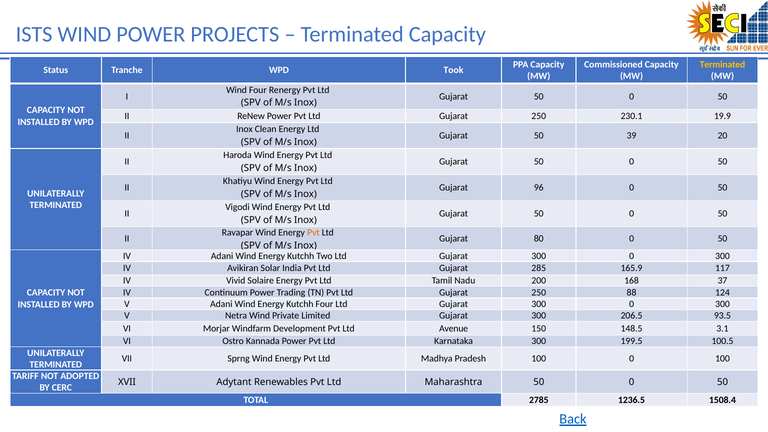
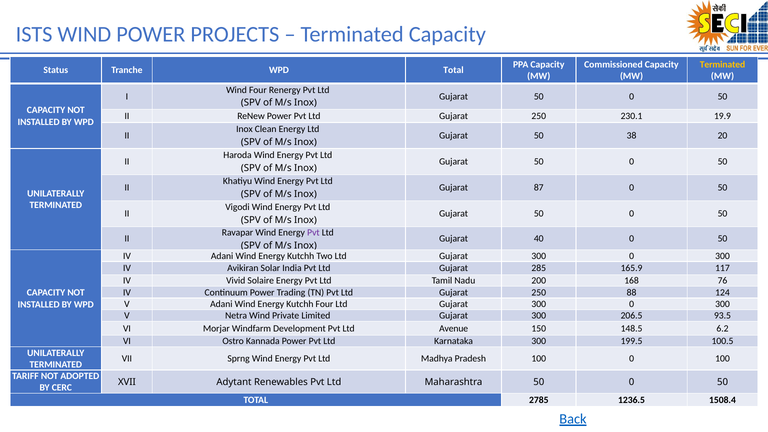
WPD Took: Took -> Total (454, 70)
39: 39 -> 38 (632, 136)
96: 96 -> 87 (539, 188)
Pvt colour: orange -> purple (313, 233)
80: 80 -> 40 (539, 238)
37: 37 -> 76 (722, 281)
3.1: 3.1 -> 6.2 (723, 328)
